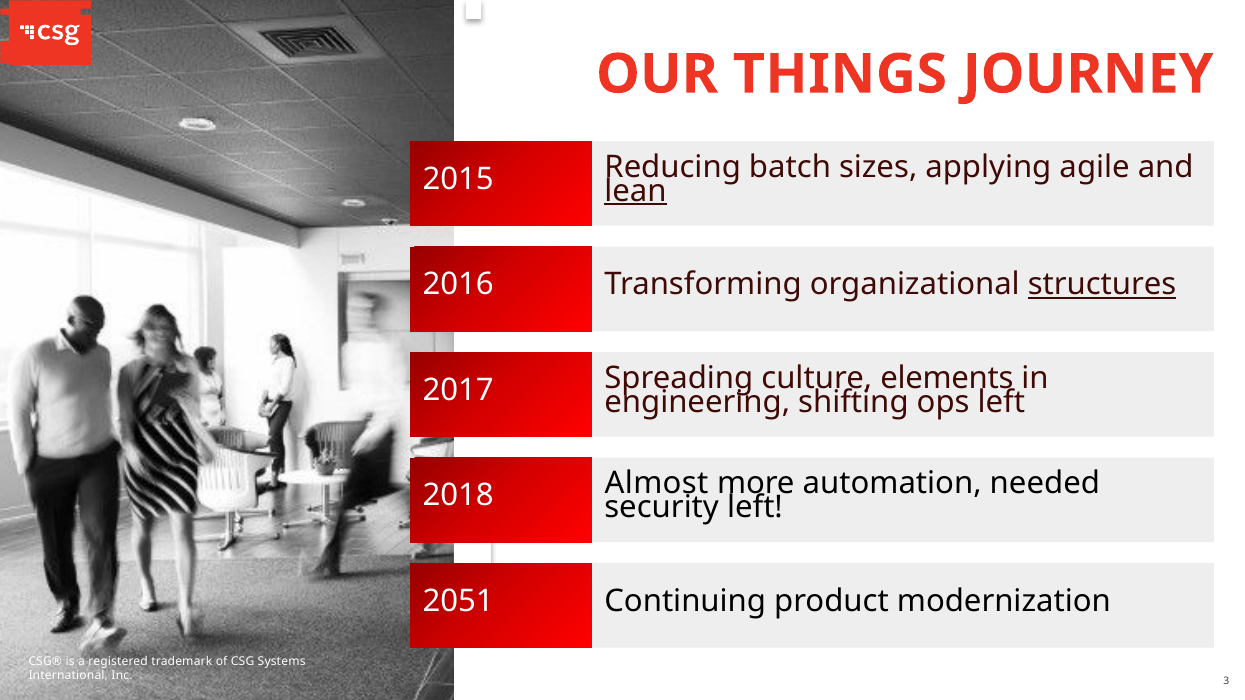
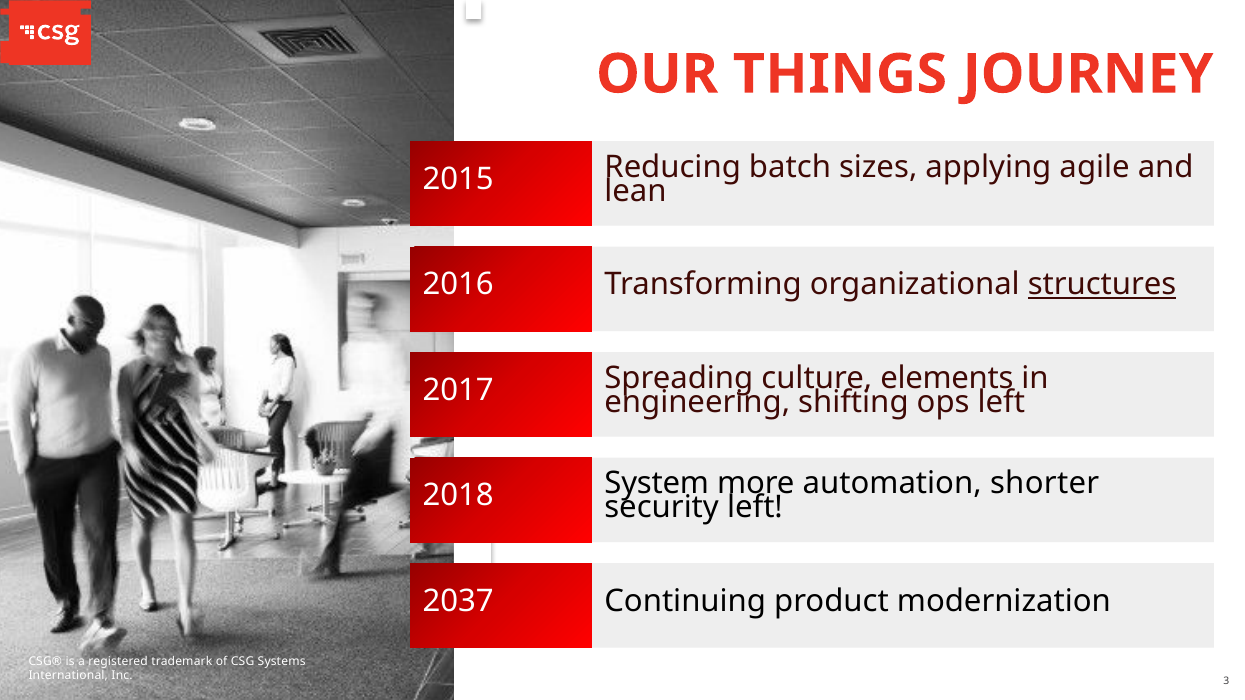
lean underline: present -> none (636, 191)
Almost: Almost -> System (657, 484)
needed: needed -> shorter (1045, 484)
2051: 2051 -> 2037 (458, 601)
